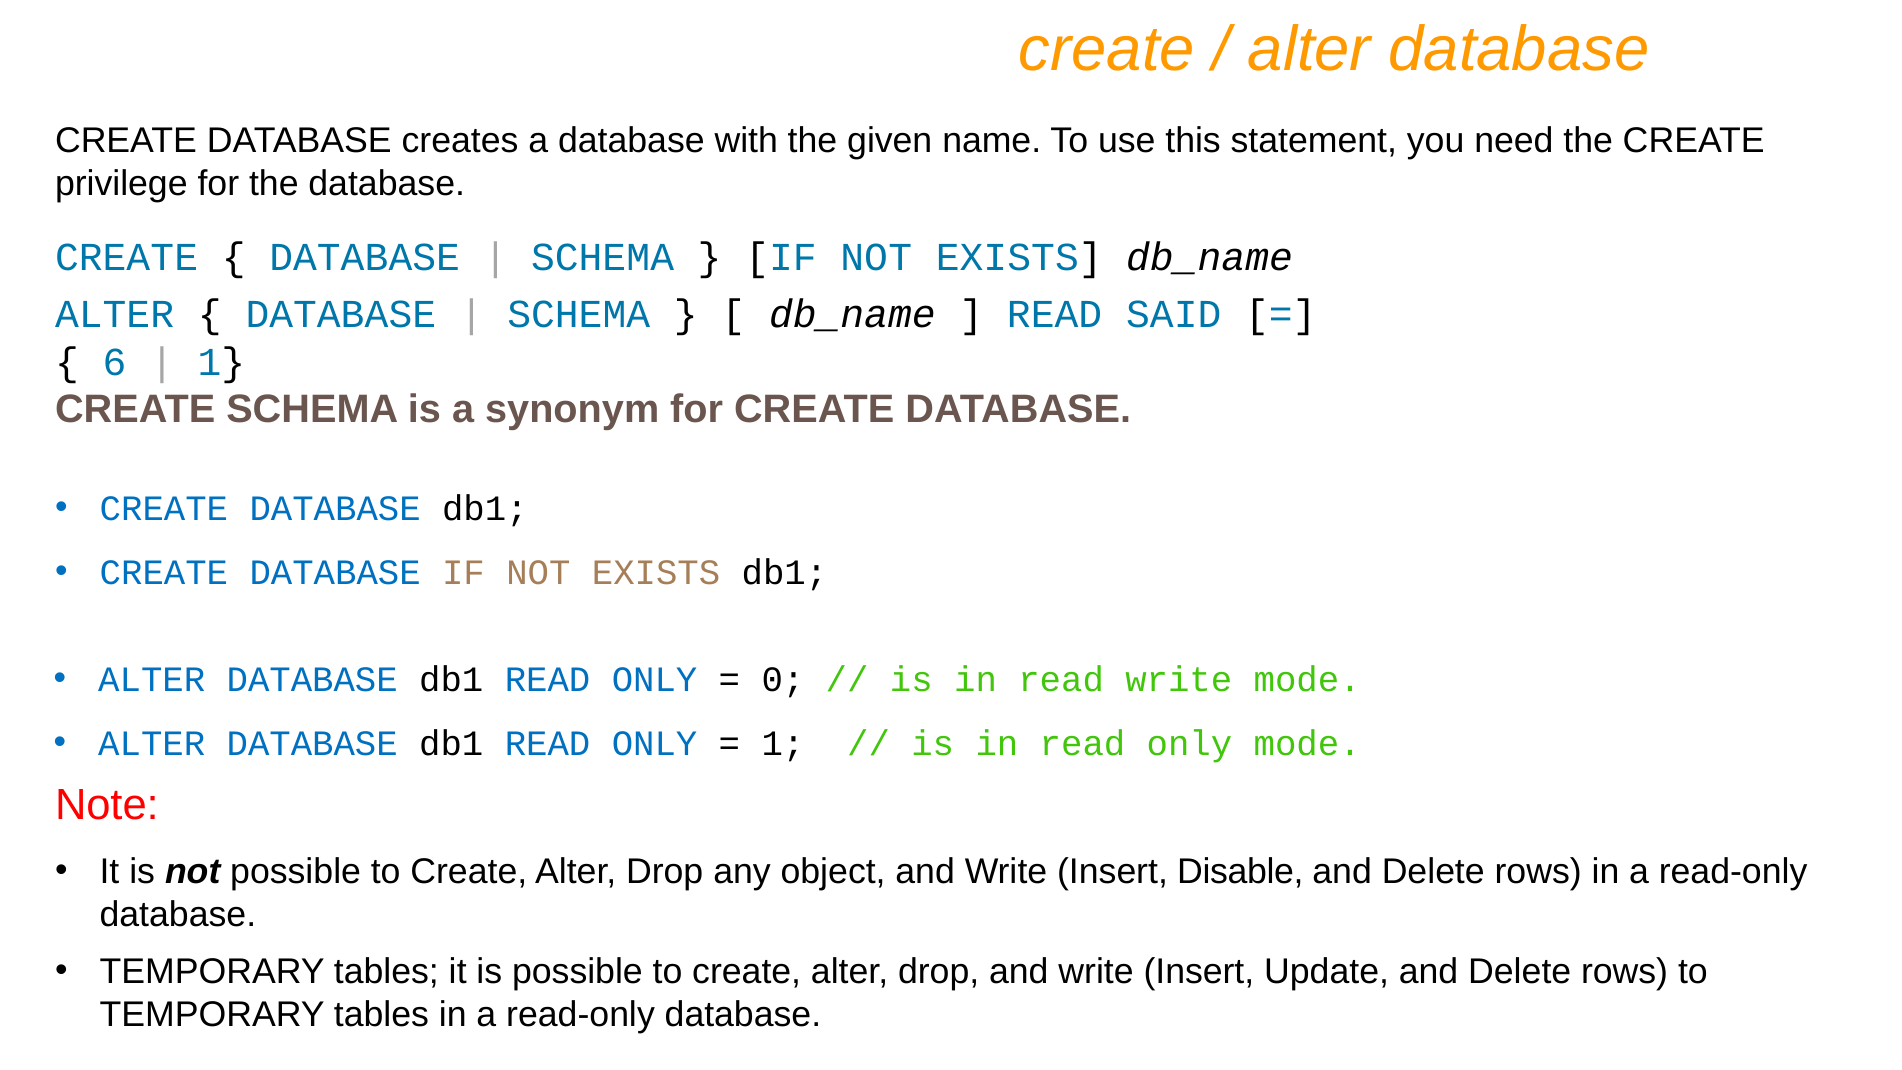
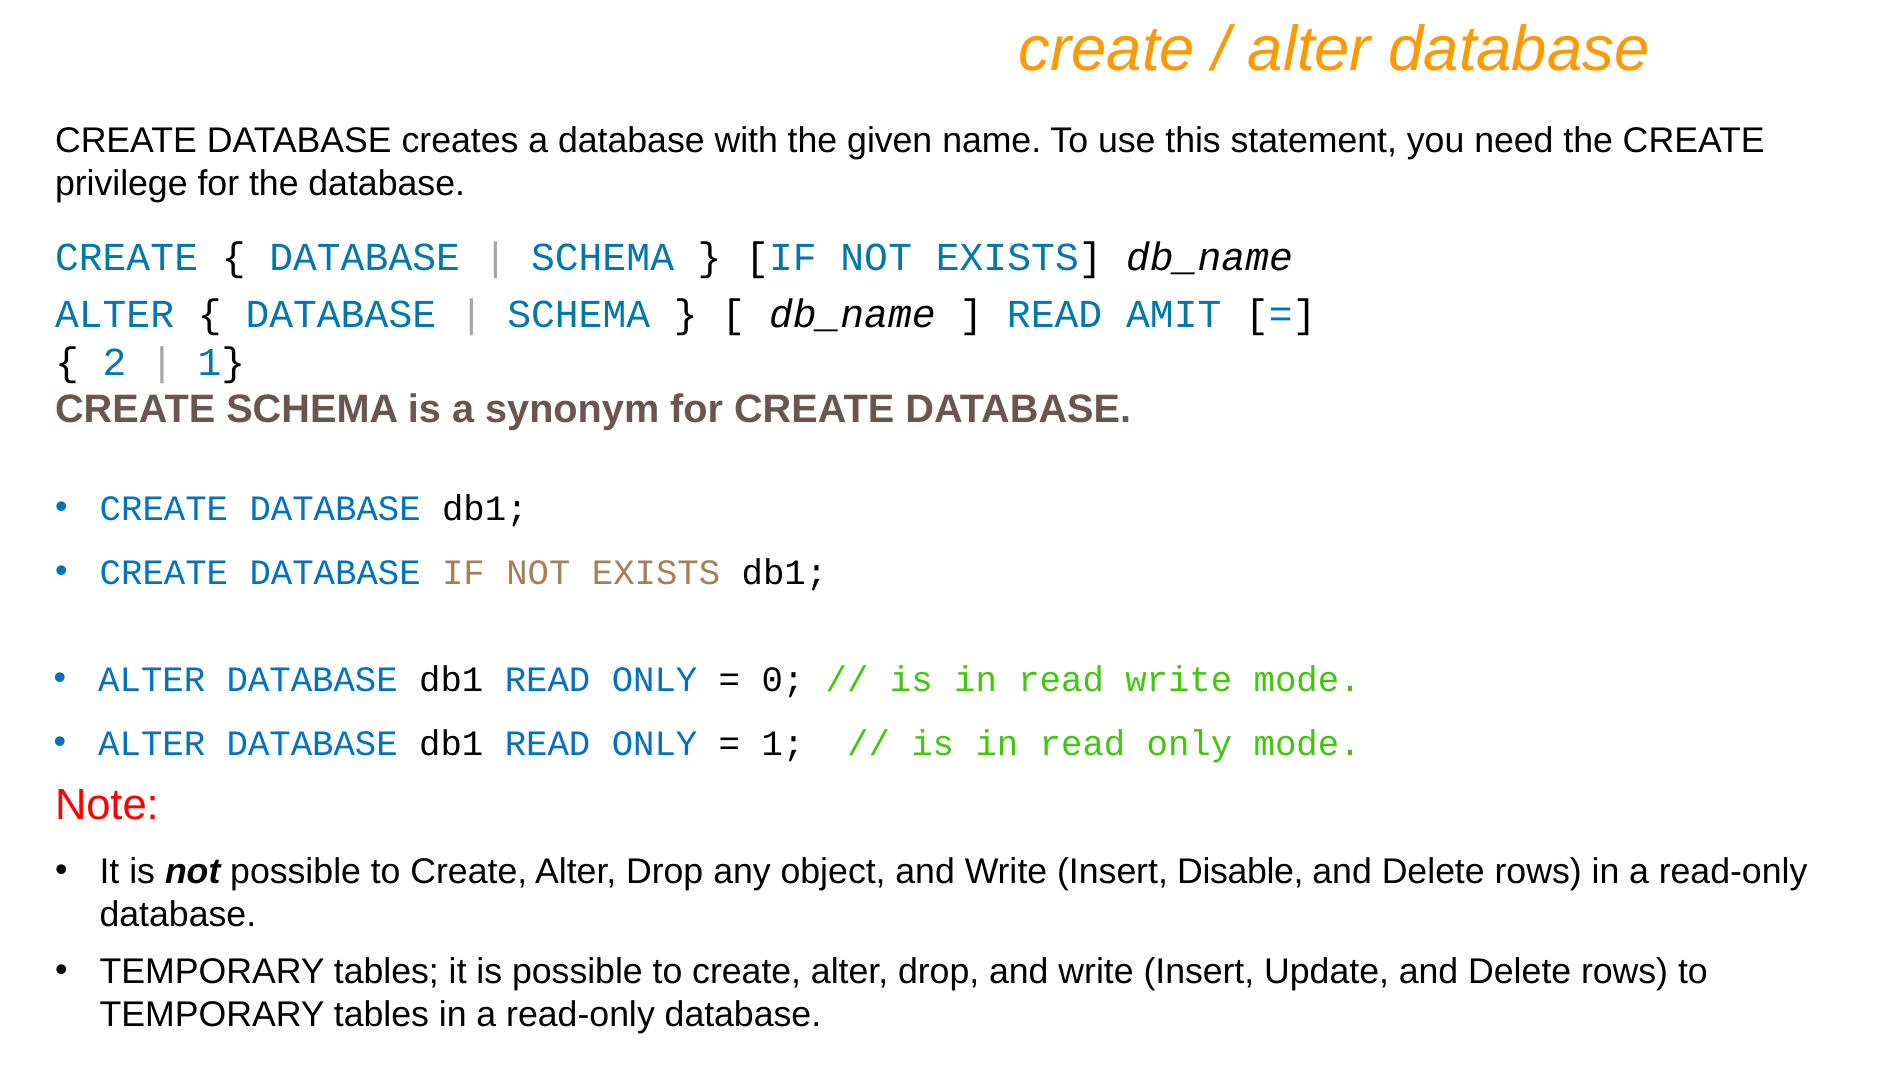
SAID: SAID -> AMIT (1174, 315)
6: 6 -> 2 (115, 362)
